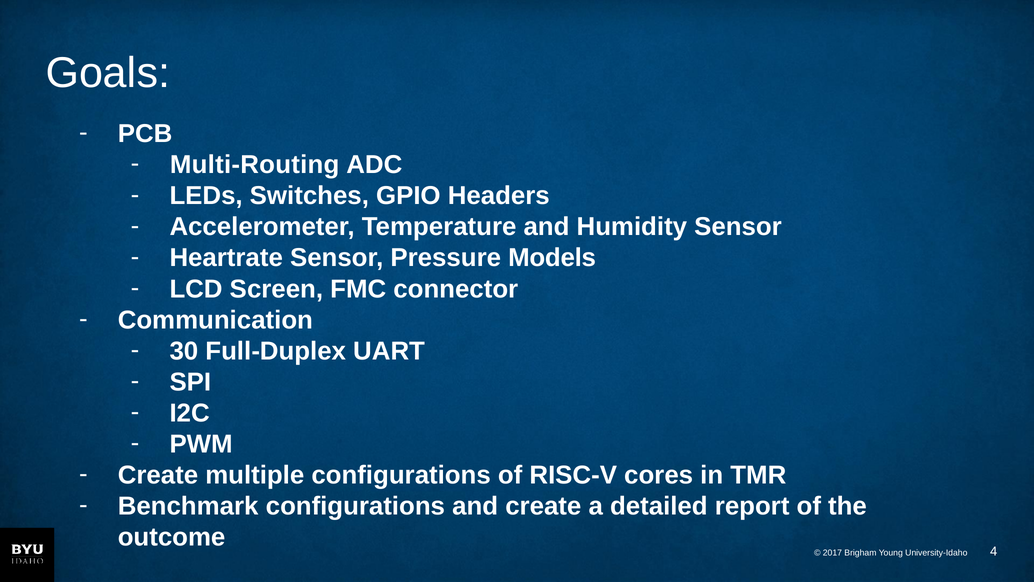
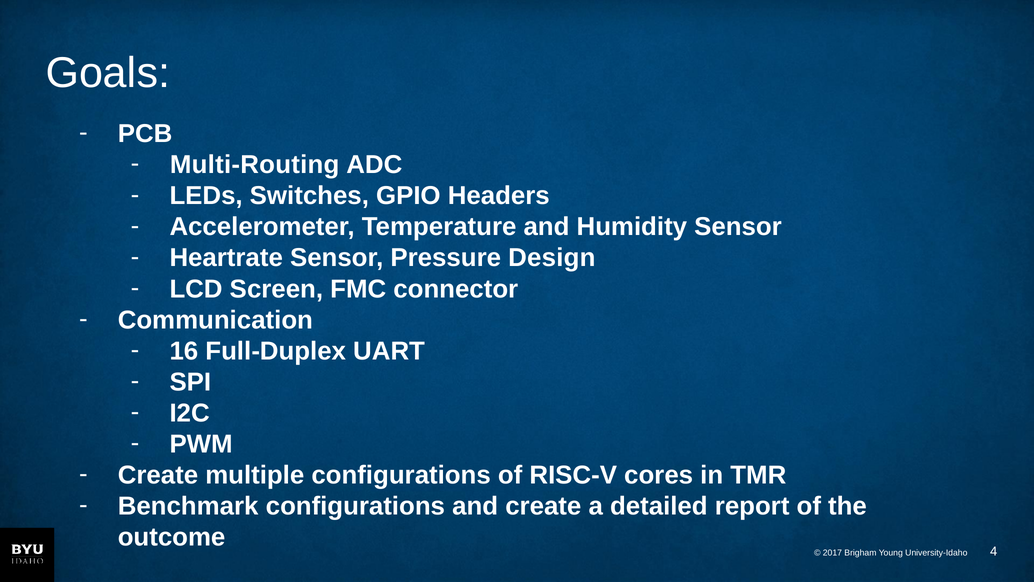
Models: Models -> Design (552, 258)
30: 30 -> 16 (184, 351)
